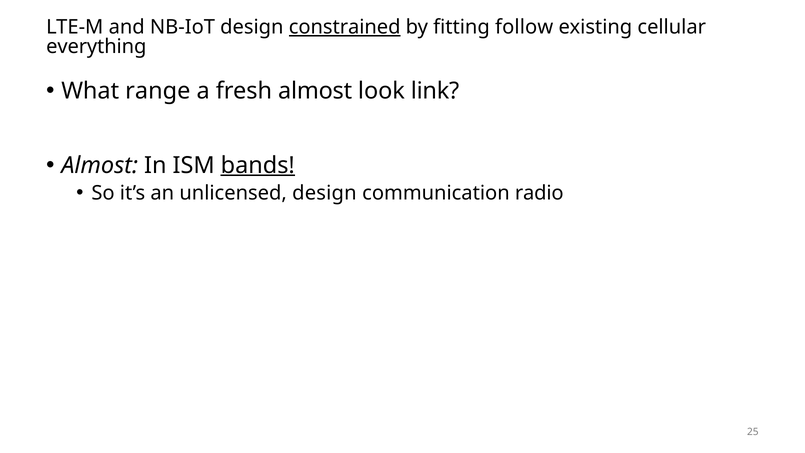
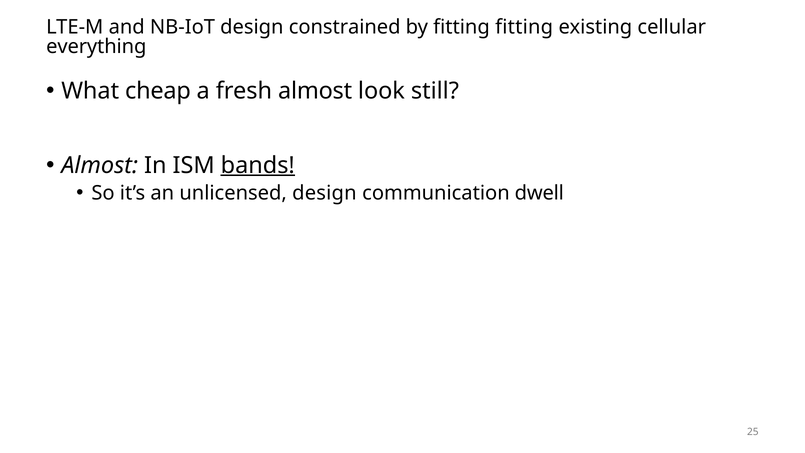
constrained underline: present -> none (345, 27)
fitting follow: follow -> fitting (524, 27)
range: range -> cheap (158, 91)
link: link -> still (435, 91)
radio: radio -> dwell (539, 193)
